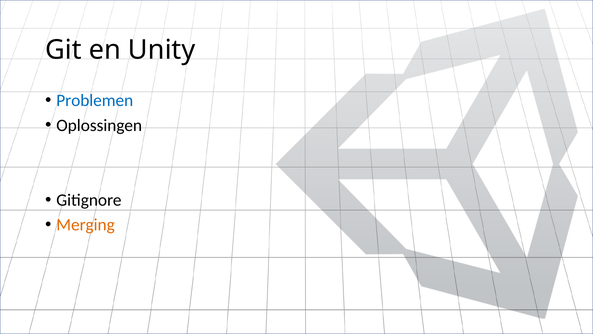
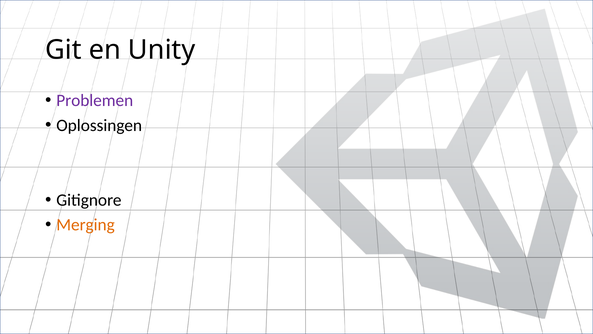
Problemen colour: blue -> purple (95, 100)
